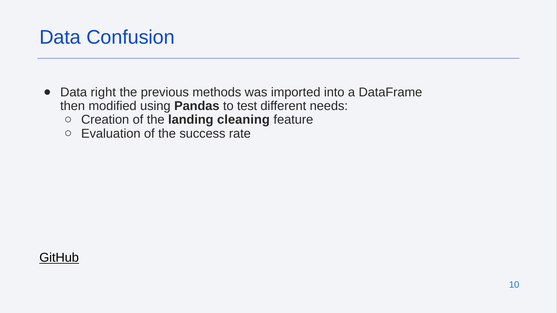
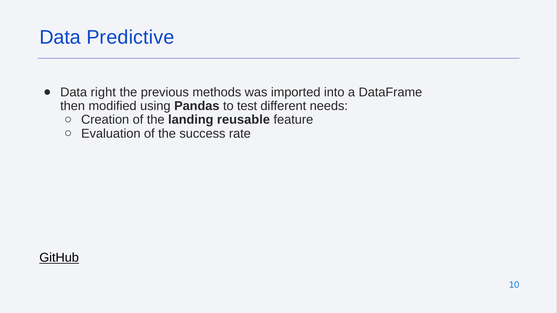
Confusion: Confusion -> Predictive (130, 37)
cleaning: cleaning -> reusable (243, 120)
